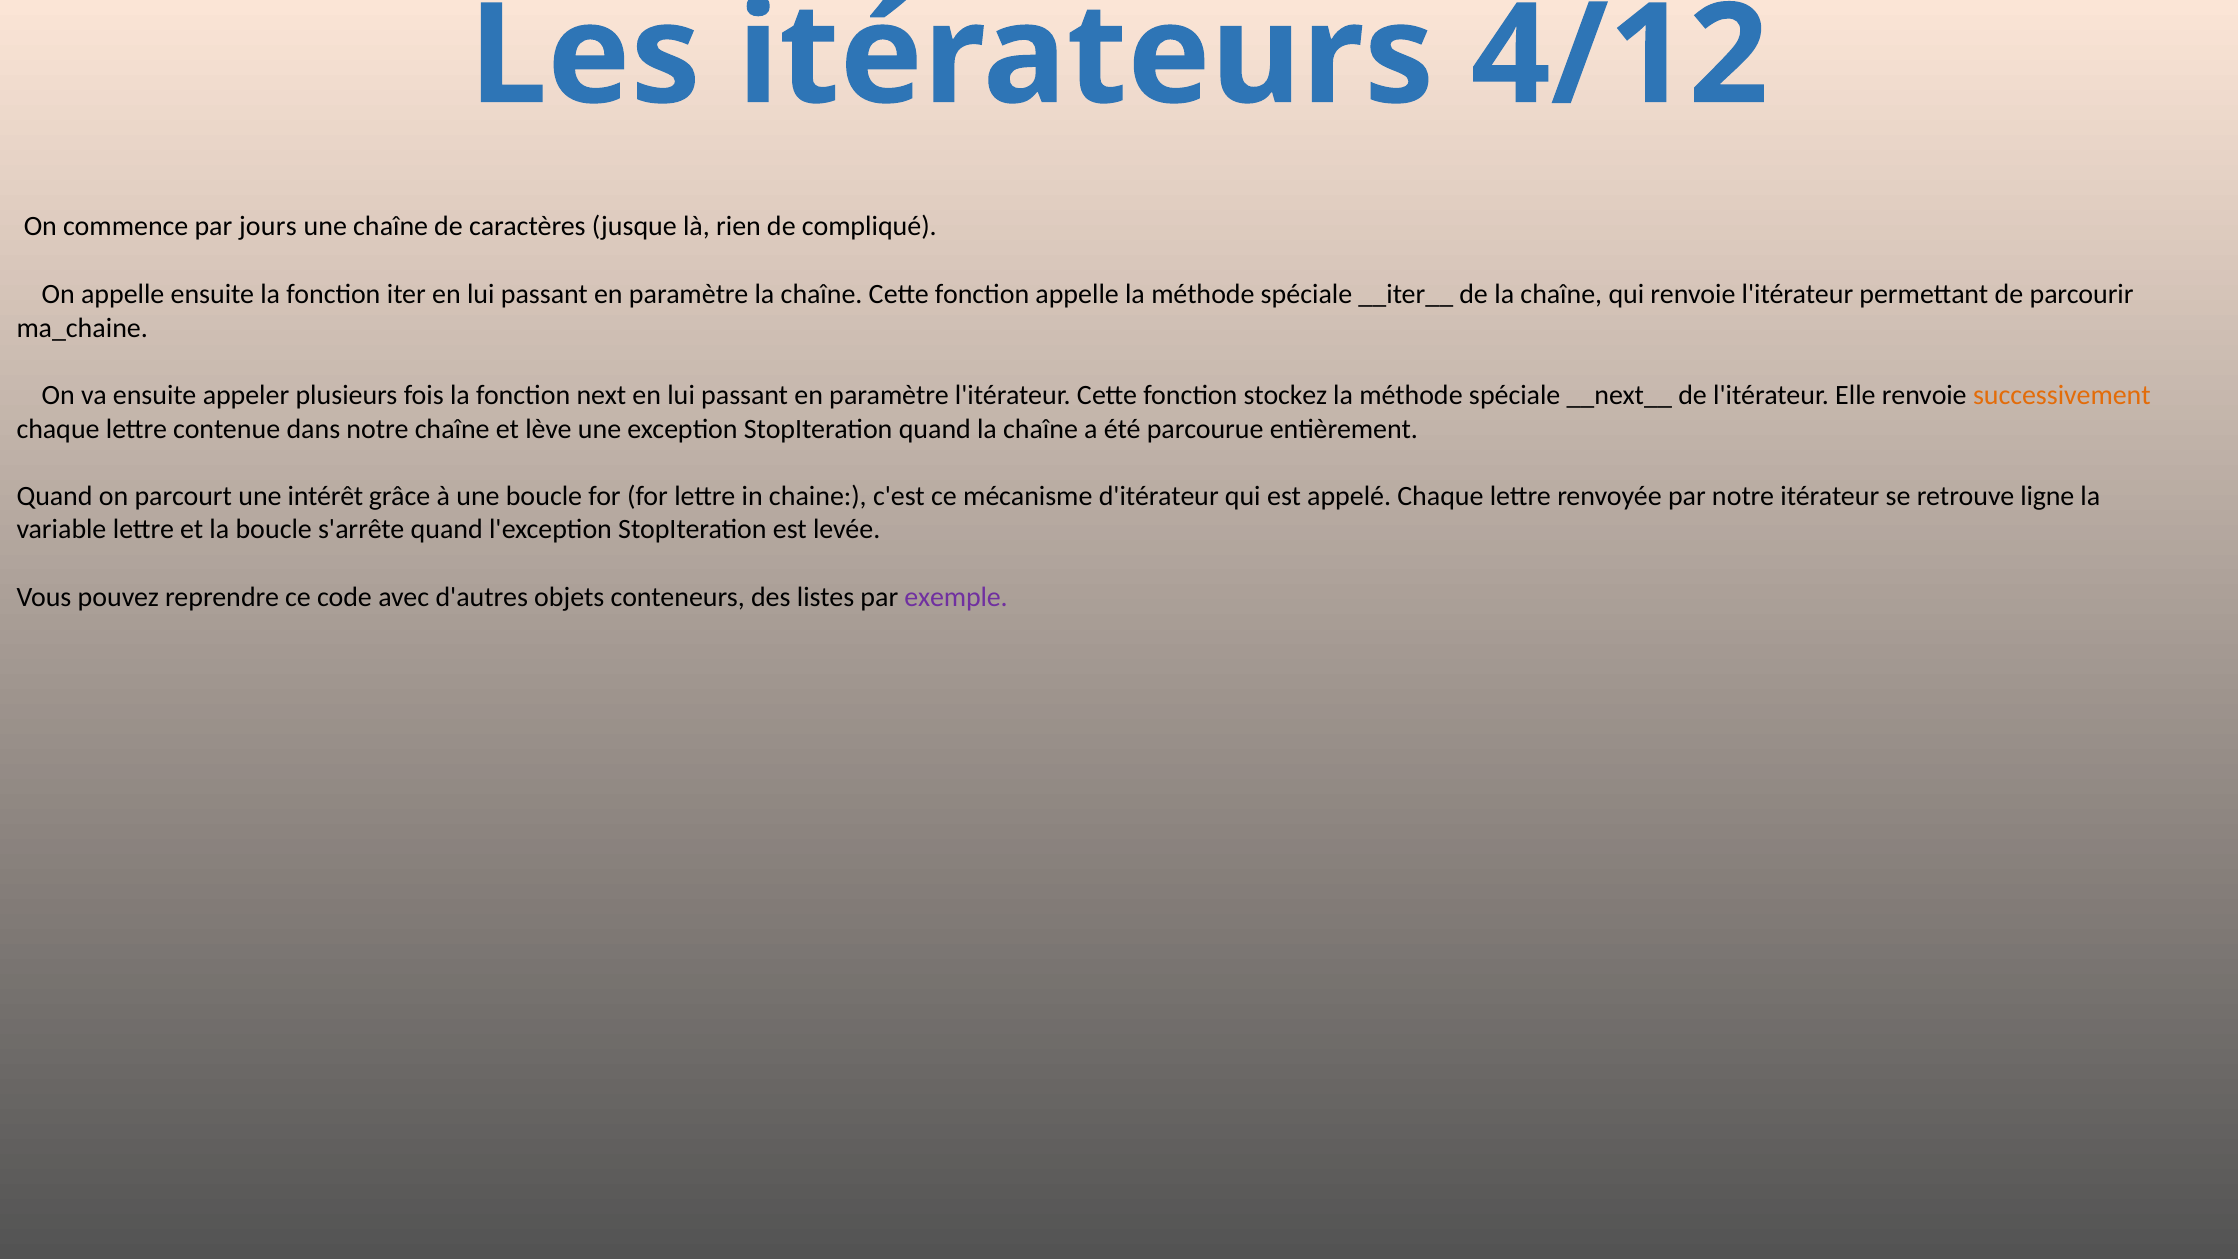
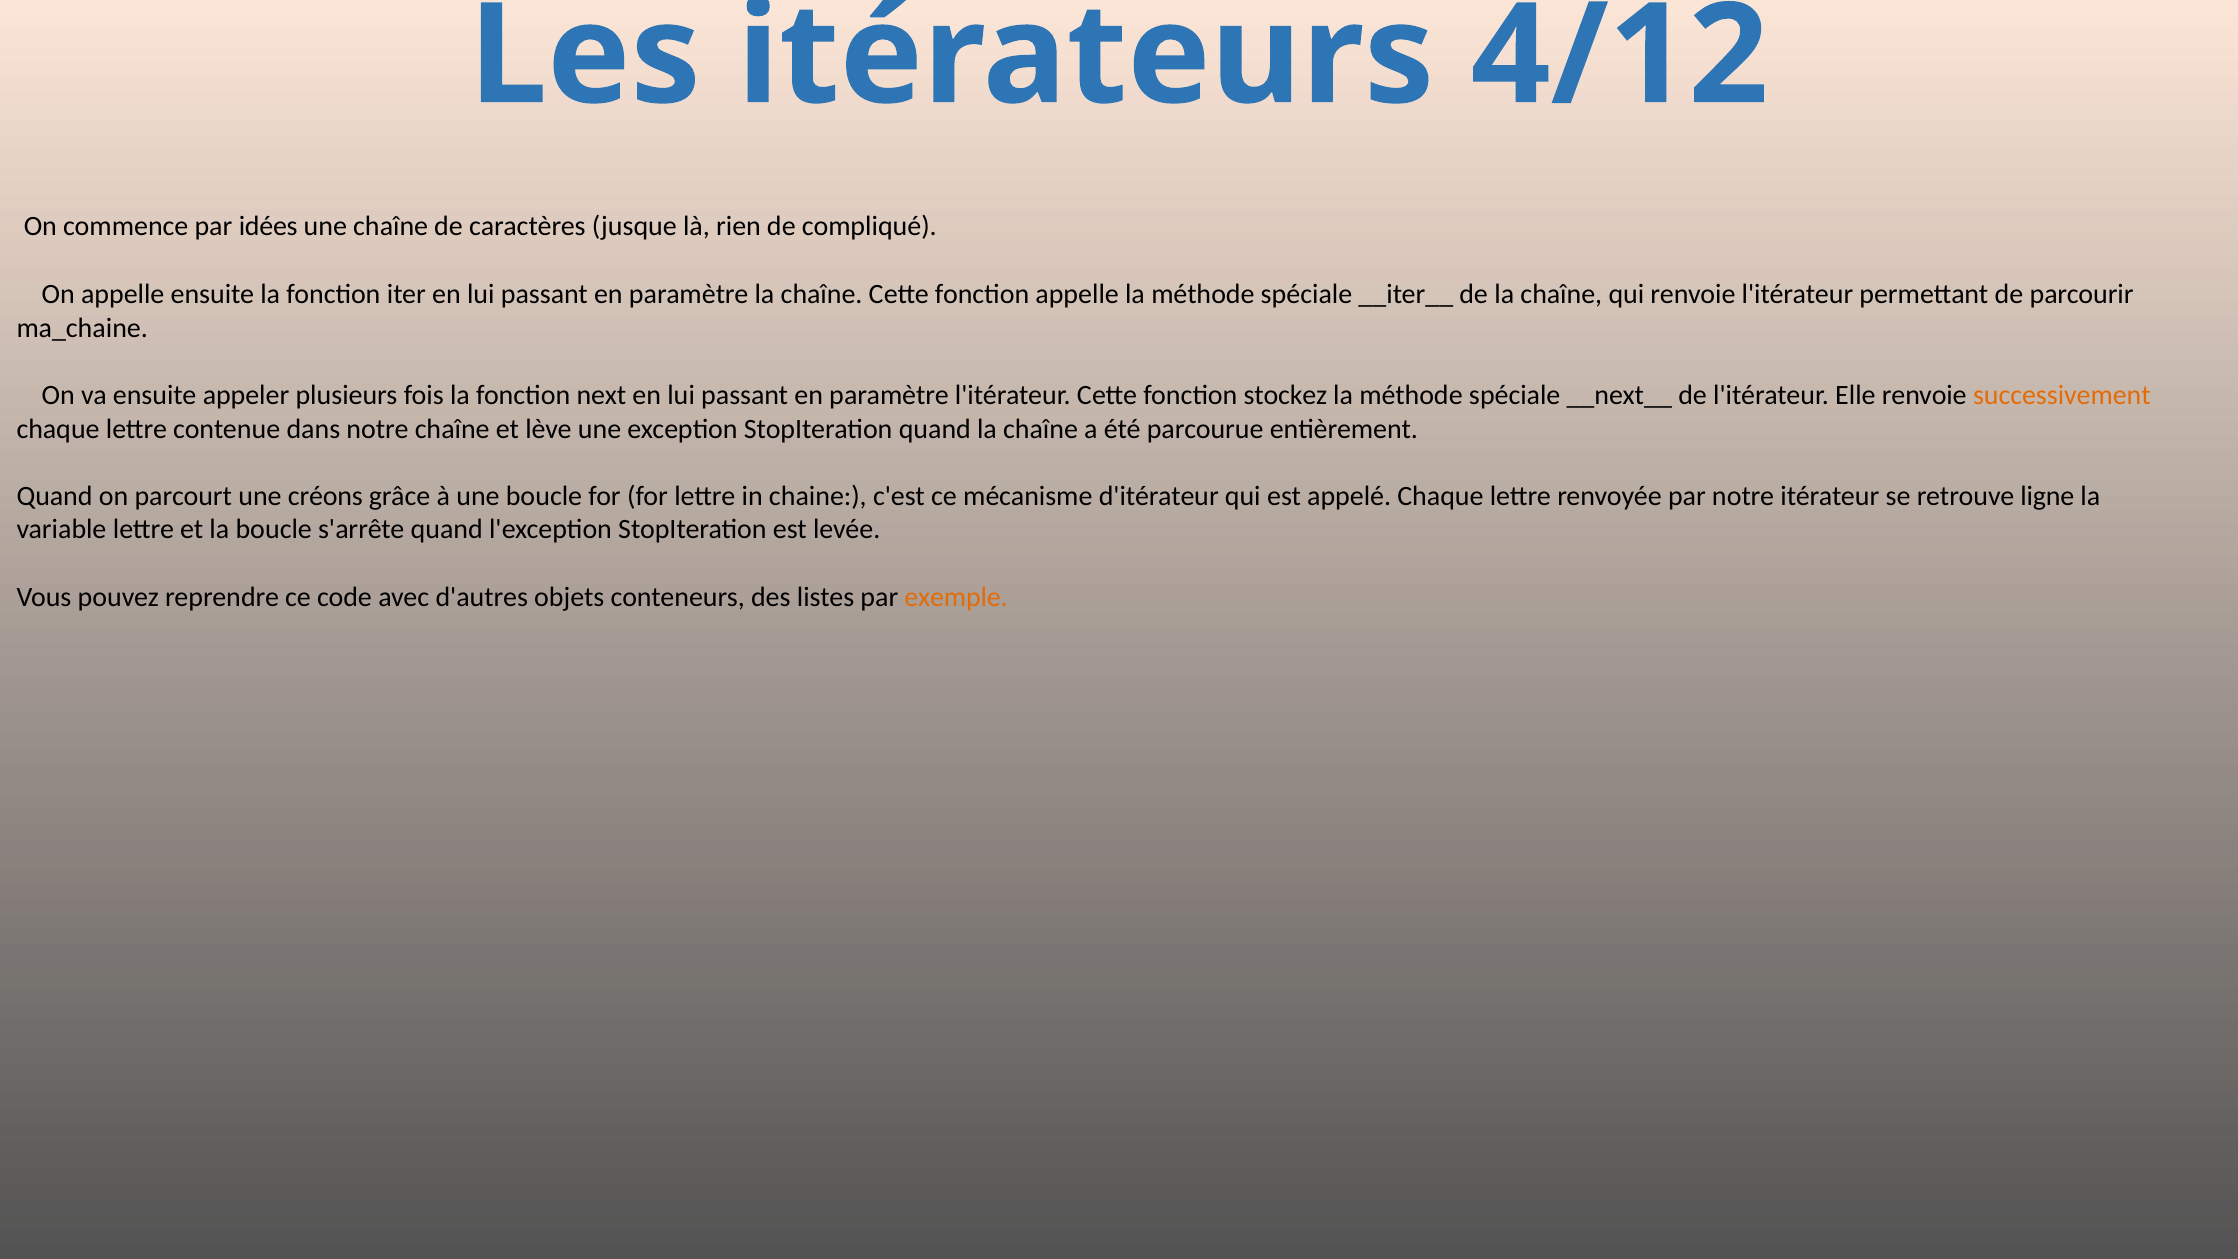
jours: jours -> idées (268, 227)
intérêt: intérêt -> créons (325, 496)
exemple colour: purple -> orange (956, 597)
